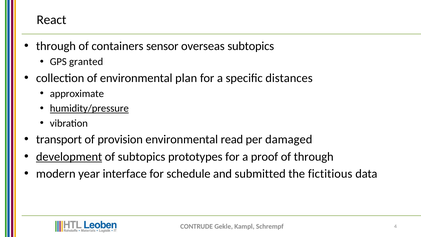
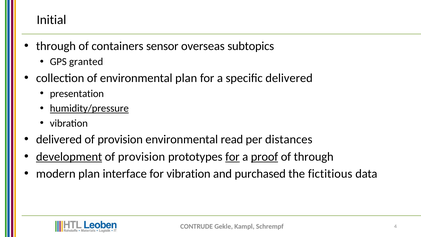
React: React -> Initial (51, 20)
specific distances: distances -> delivered (289, 78)
approximate: approximate -> presentation (77, 94)
transport: transport -> delivered (59, 139)
damaged: damaged -> distances (289, 139)
subtopics: subtopics -> provision (142, 157)
for underline: none -> present (232, 157)
proof underline: none -> present (265, 157)
modern year: year -> plan (89, 174)
for schedule: schedule -> vibration (189, 174)
submitted: submitted -> purchased (260, 174)
